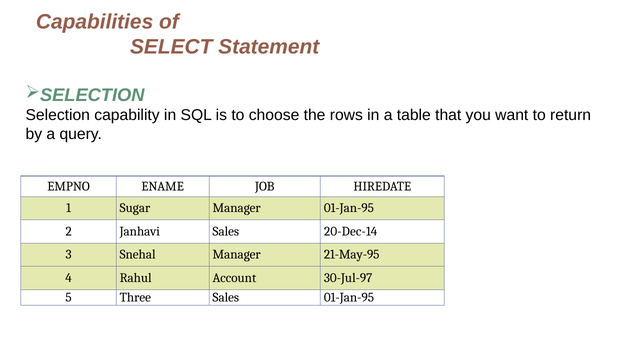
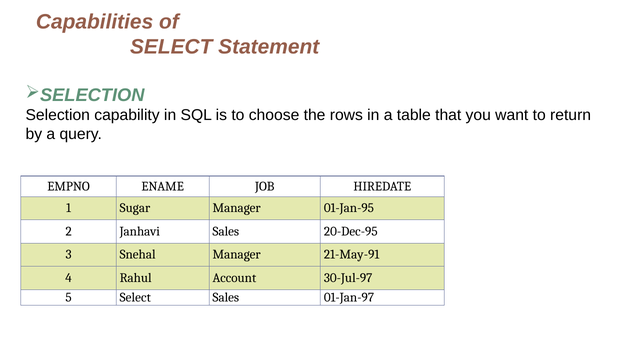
20-Dec-14: 20-Dec-14 -> 20-Dec-95 (351, 232)
21-May-95: 21-May-95 -> 21-May-91 (352, 255)
5 Three: Three -> Select (135, 298)
Sales 01-Jan-95: 01-Jan-95 -> 01-Jan-97 (349, 298)
